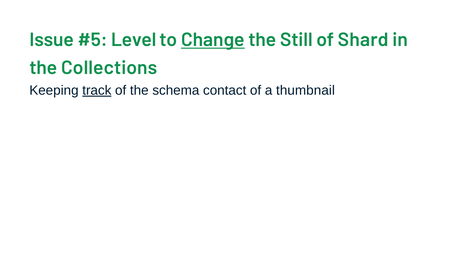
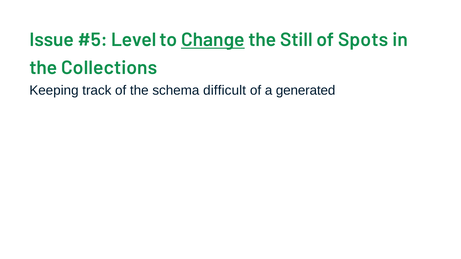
Shard: Shard -> Spots (363, 40)
track underline: present -> none (97, 90)
contact: contact -> difficult (225, 90)
thumbnail: thumbnail -> generated (306, 90)
